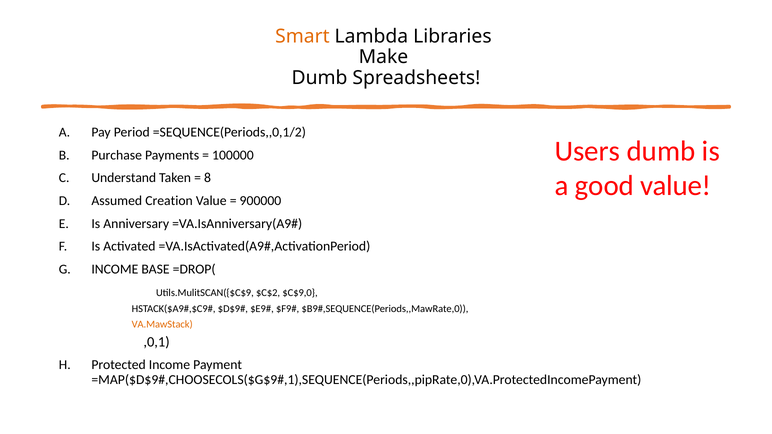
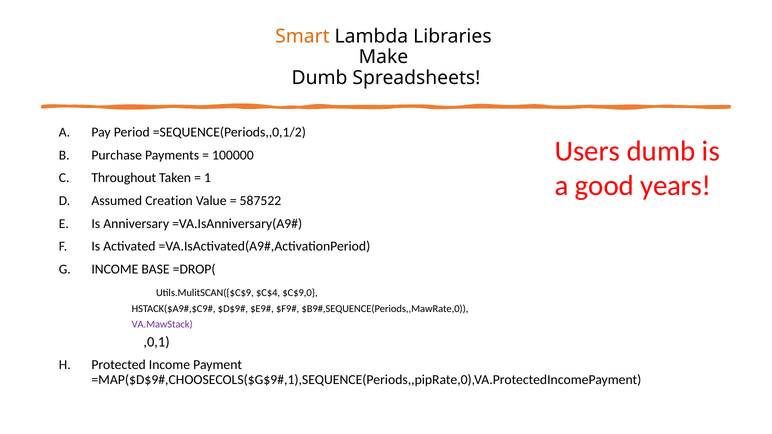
Understand: Understand -> Throughout (124, 178)
8: 8 -> 1 (208, 178)
good value: value -> years (676, 186)
900000: 900000 -> 587522 (260, 201)
$C$2: $C$2 -> $C$4 (268, 293)
VA.MawStack colour: orange -> purple (162, 324)
